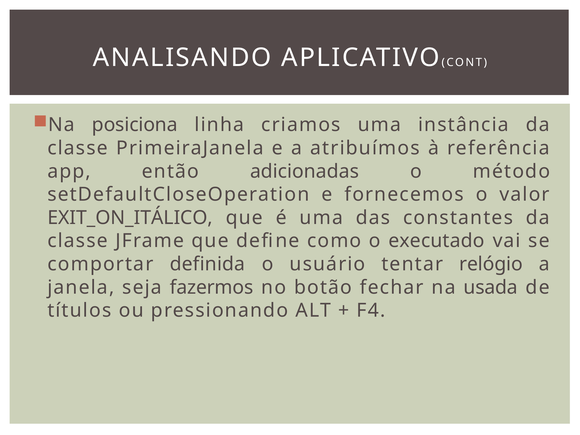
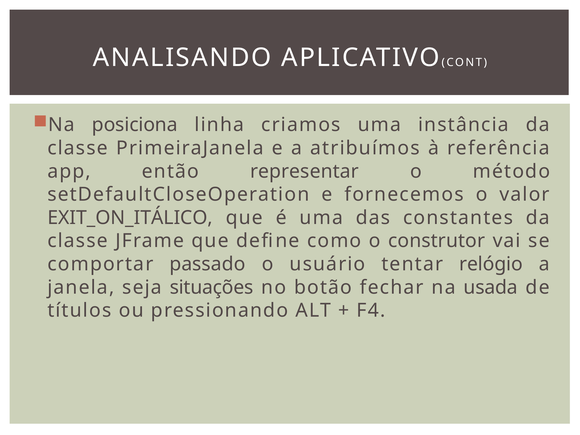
adicionadas: adicionadas -> representar (304, 171)
executado: executado -> construtor (437, 241)
definida: definida -> passado (207, 264)
fazermos: fazermos -> situações (212, 287)
